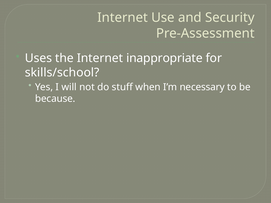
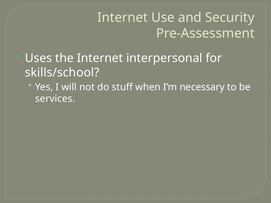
inappropriate: inappropriate -> interpersonal (164, 58)
because: because -> services (55, 99)
